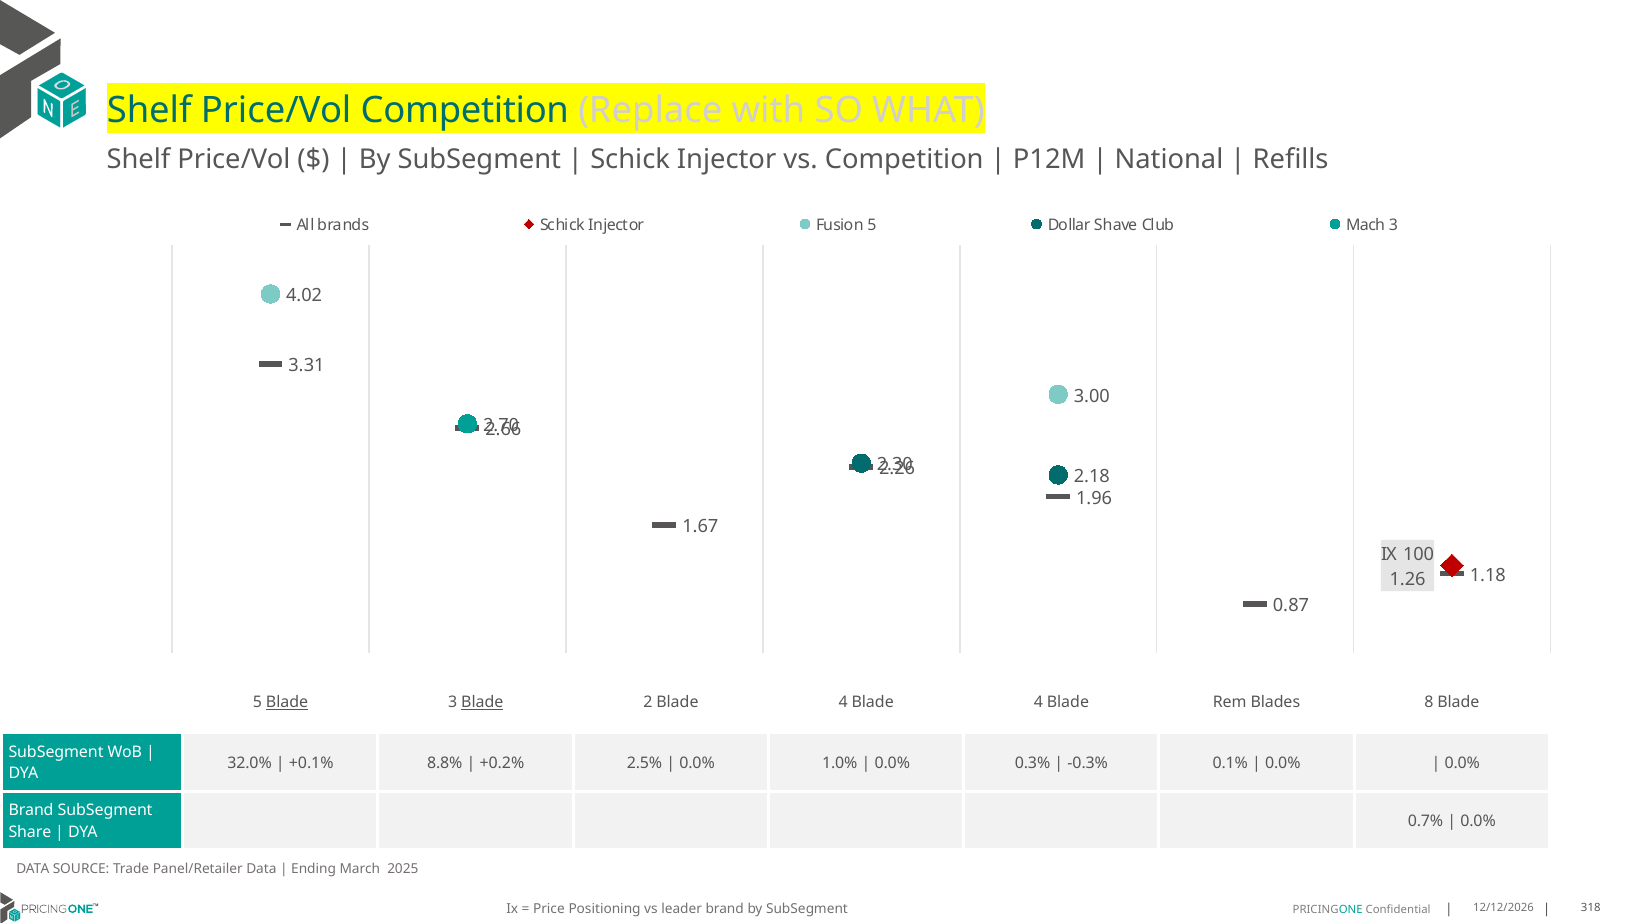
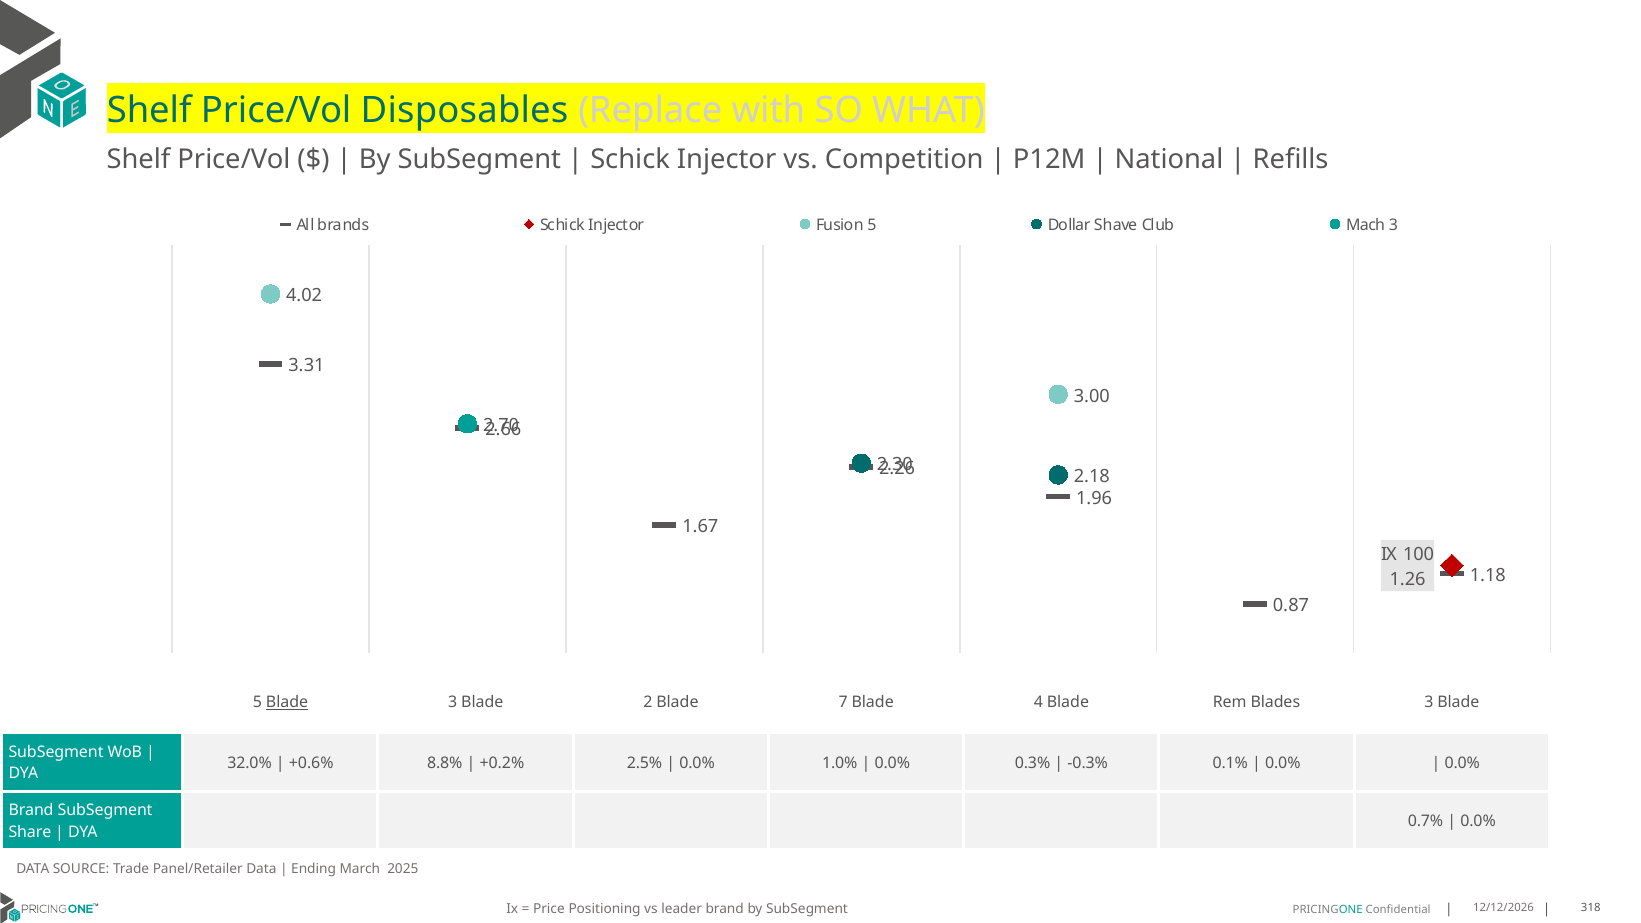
Price/Vol Competition: Competition -> Disposables (465, 110)
Blade underline: present -> none (482, 702)
2 Blade 4: 4 -> 7 (843, 702)
Blades 8: 8 -> 3 (1429, 702)
+0.1%: +0.1% -> +0.6% (311, 763)
